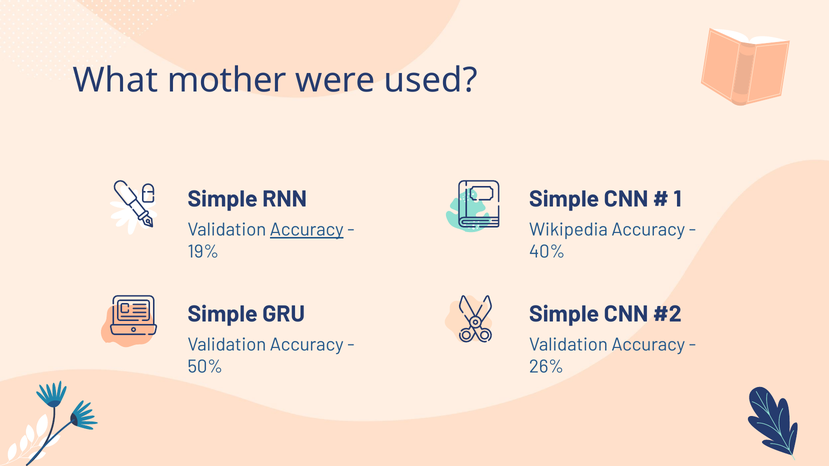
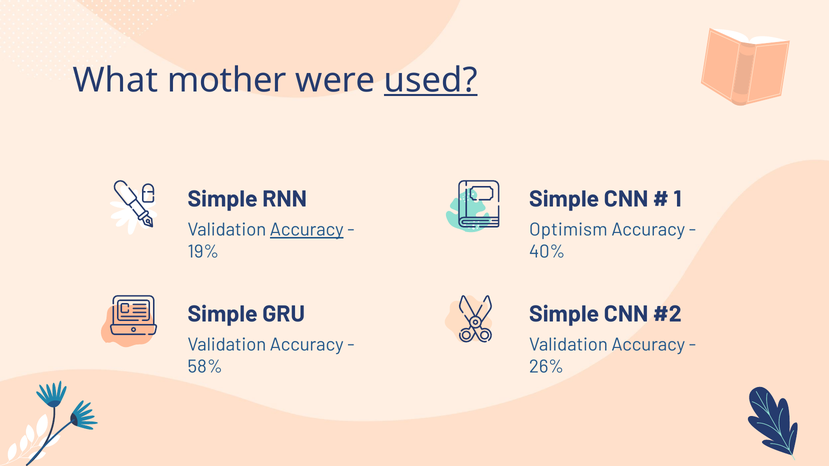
used underline: none -> present (431, 80)
Wikipedia: Wikipedia -> Optimism (568, 230)
50%: 50% -> 58% (205, 367)
